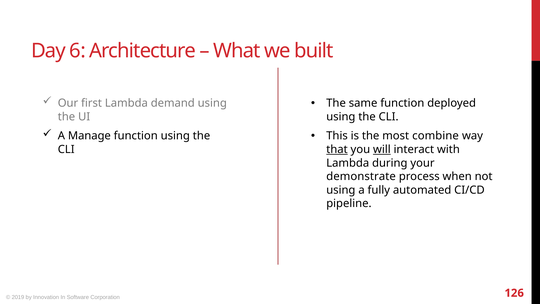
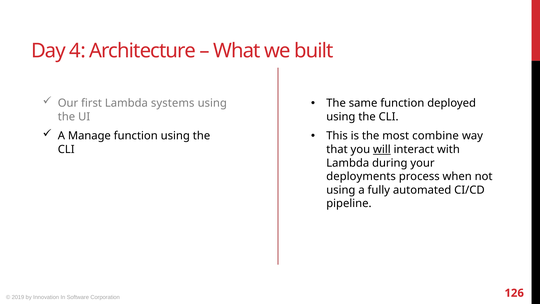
6: 6 -> 4 (78, 51)
demand: demand -> systems (173, 103)
that underline: present -> none (337, 149)
demonstrate: demonstrate -> deployments (361, 176)
